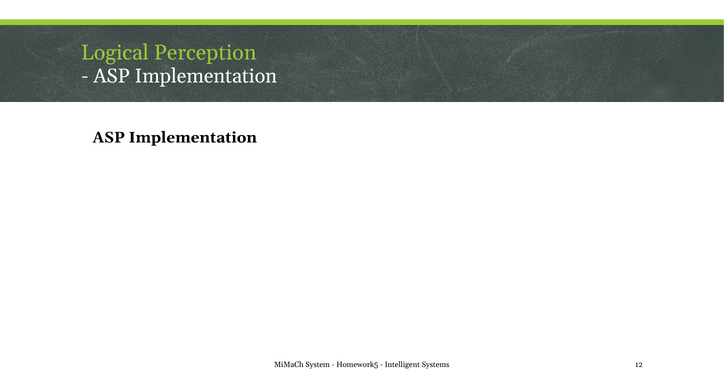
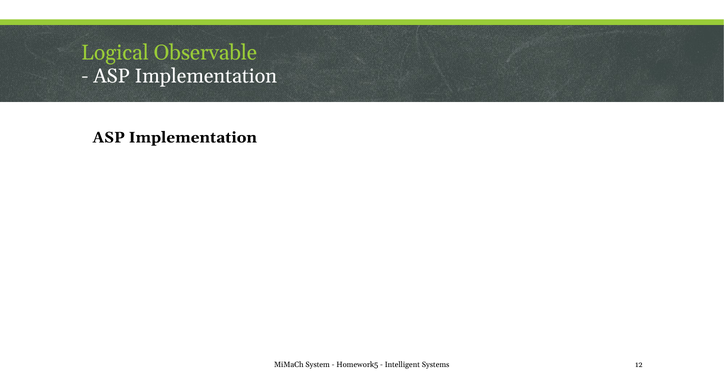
Perception: Perception -> Observable (205, 53)
